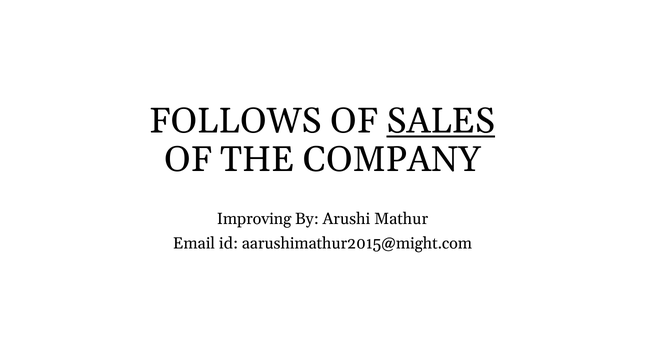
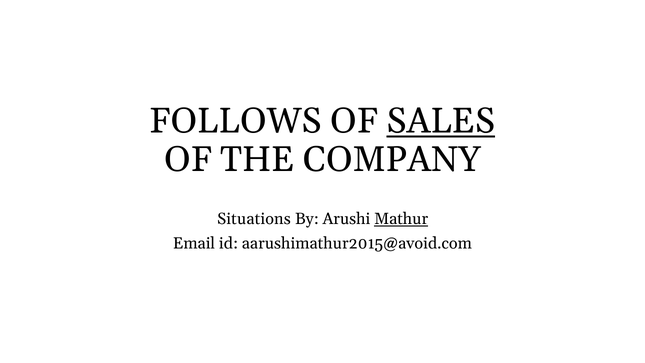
Improving: Improving -> Situations (254, 219)
Mathur underline: none -> present (401, 219)
aarushimathur2015@might.com: aarushimathur2015@might.com -> aarushimathur2015@avoid.com (357, 243)
